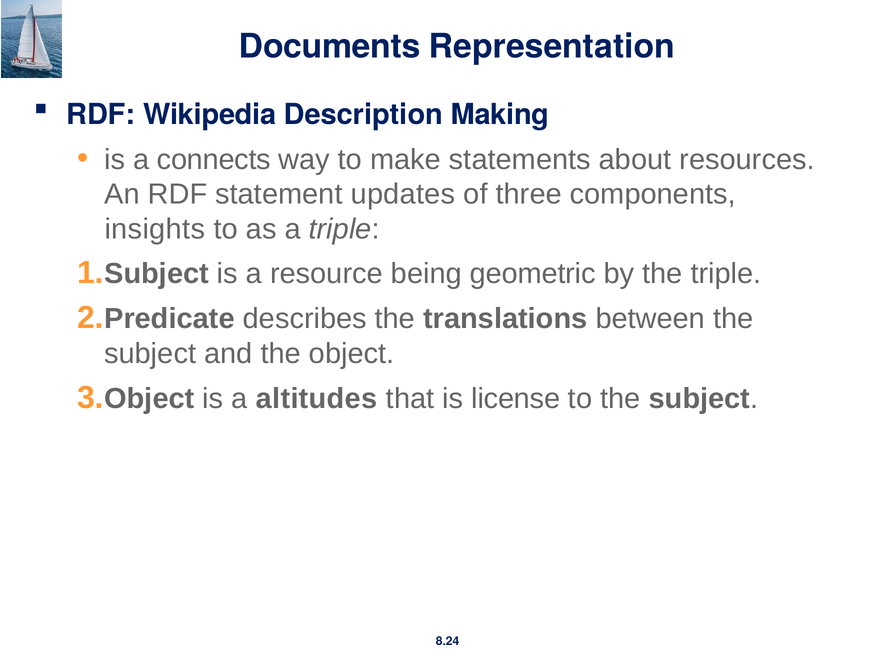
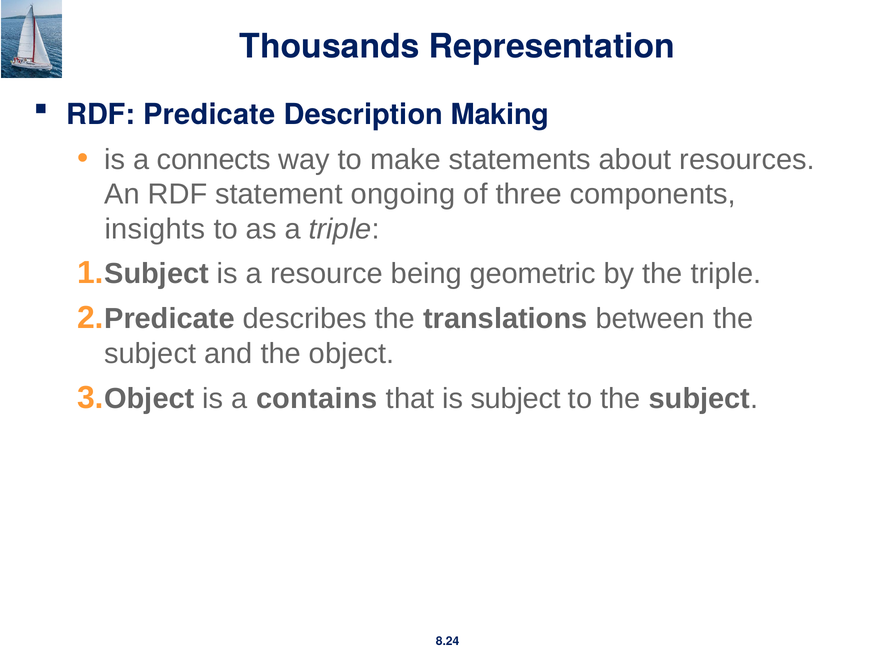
Documents: Documents -> Thousands (330, 47)
Wikipedia: Wikipedia -> Predicate (209, 115)
updates: updates -> ongoing (403, 194)
altitudes: altitudes -> contains (317, 399)
is license: license -> subject (516, 399)
